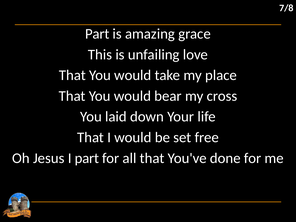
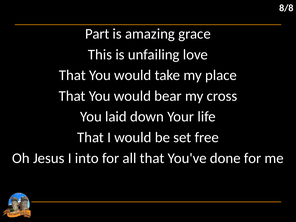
7/8: 7/8 -> 8/8 (286, 8)
I part: part -> into (87, 158)
